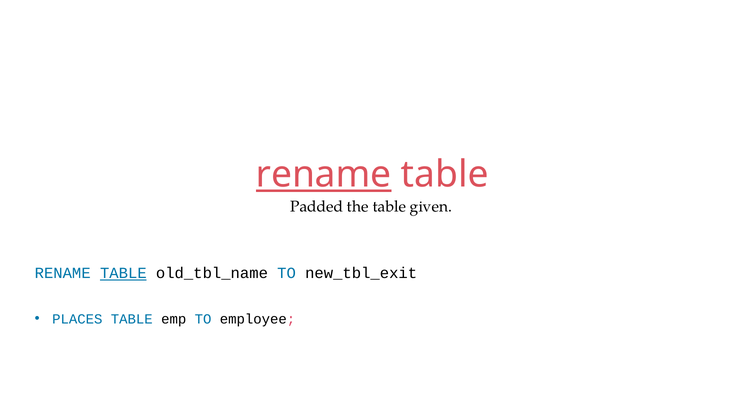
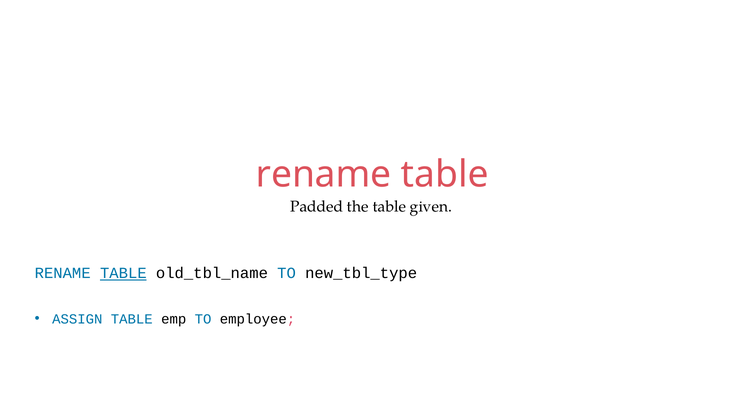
rename underline: present -> none (324, 175)
new_tbl_exit: new_tbl_exit -> new_tbl_type (361, 273)
PLACES: PLACES -> ASSIGN (77, 319)
